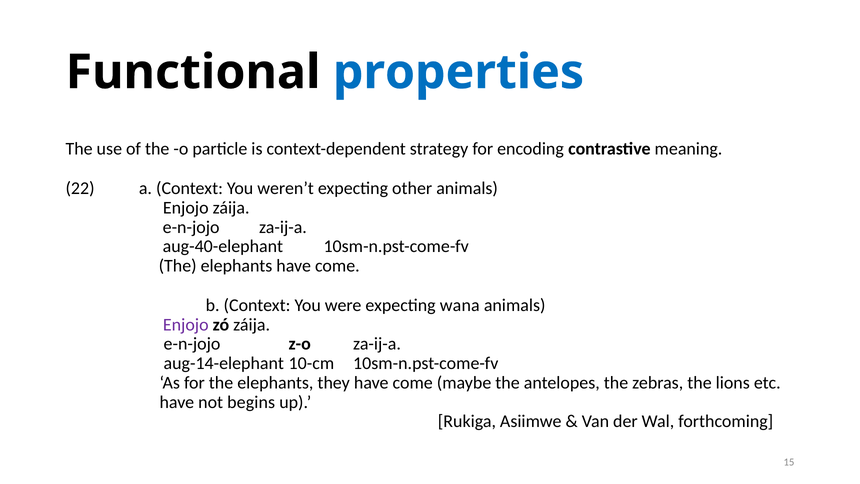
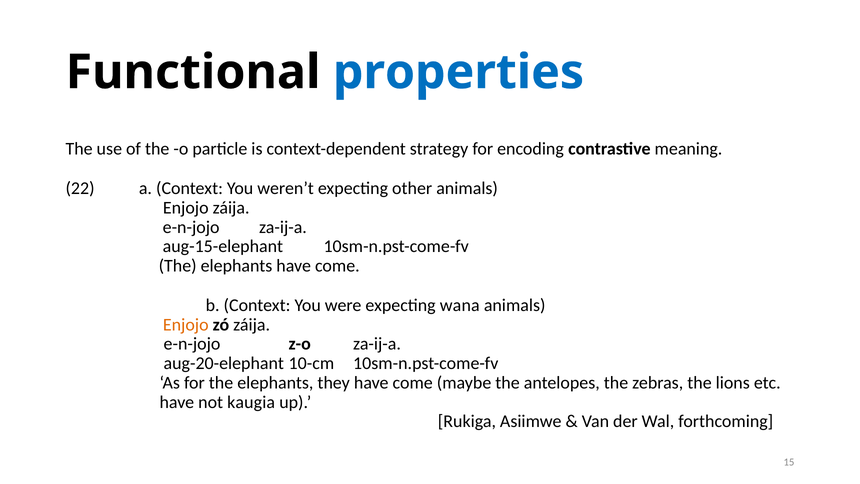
aug-40-elephant: aug-40-elephant -> aug-15-elephant (223, 246)
Enjojo colour: purple -> orange (186, 325)
aug-14-elephant: aug-14-elephant -> aug-20-elephant (224, 363)
begins: begins -> kaugia (251, 402)
